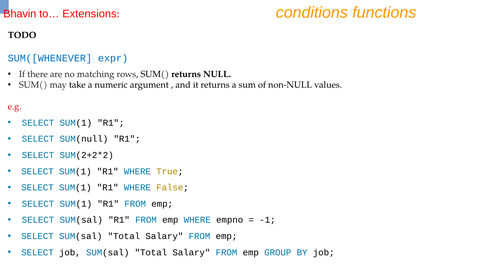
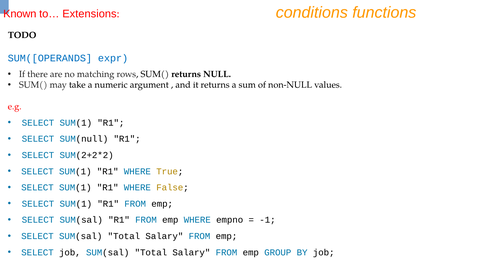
Bhavin: Bhavin -> Known (20, 14)
SUM([WHENEVER: SUM([WHENEVER -> SUM([OPERANDS (50, 58)
